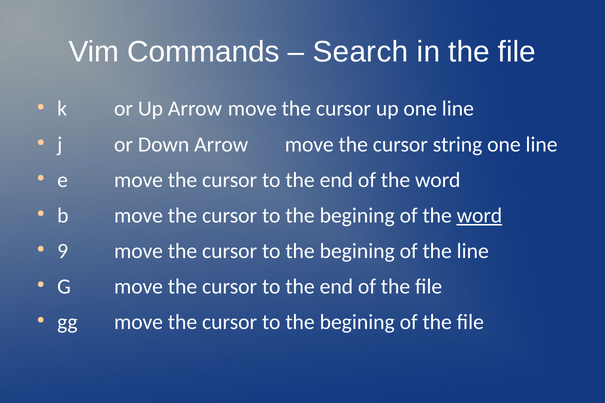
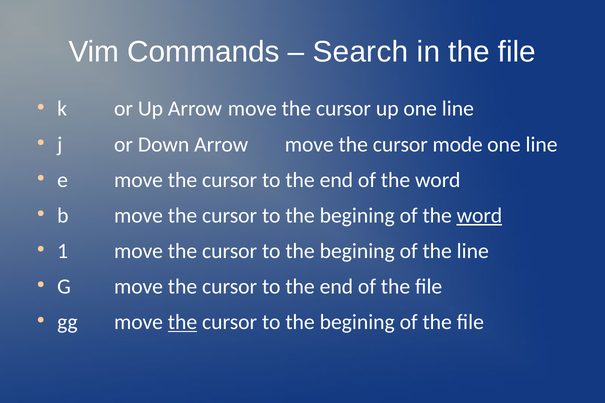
string: string -> mode (458, 144)
9: 9 -> 1 (63, 251)
the underline: none -> present (183, 322)
